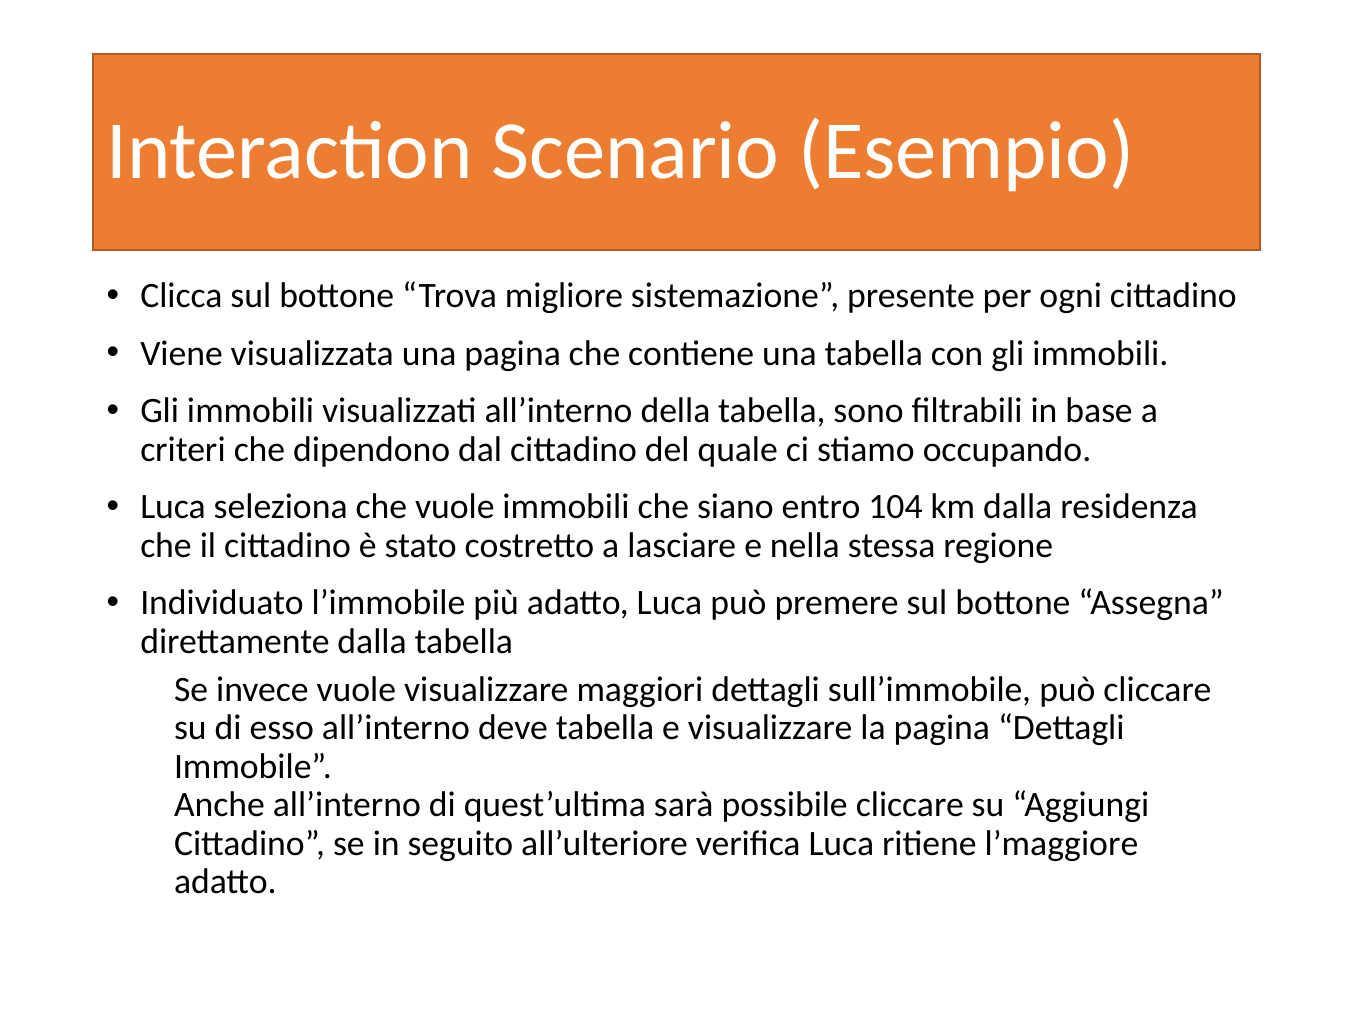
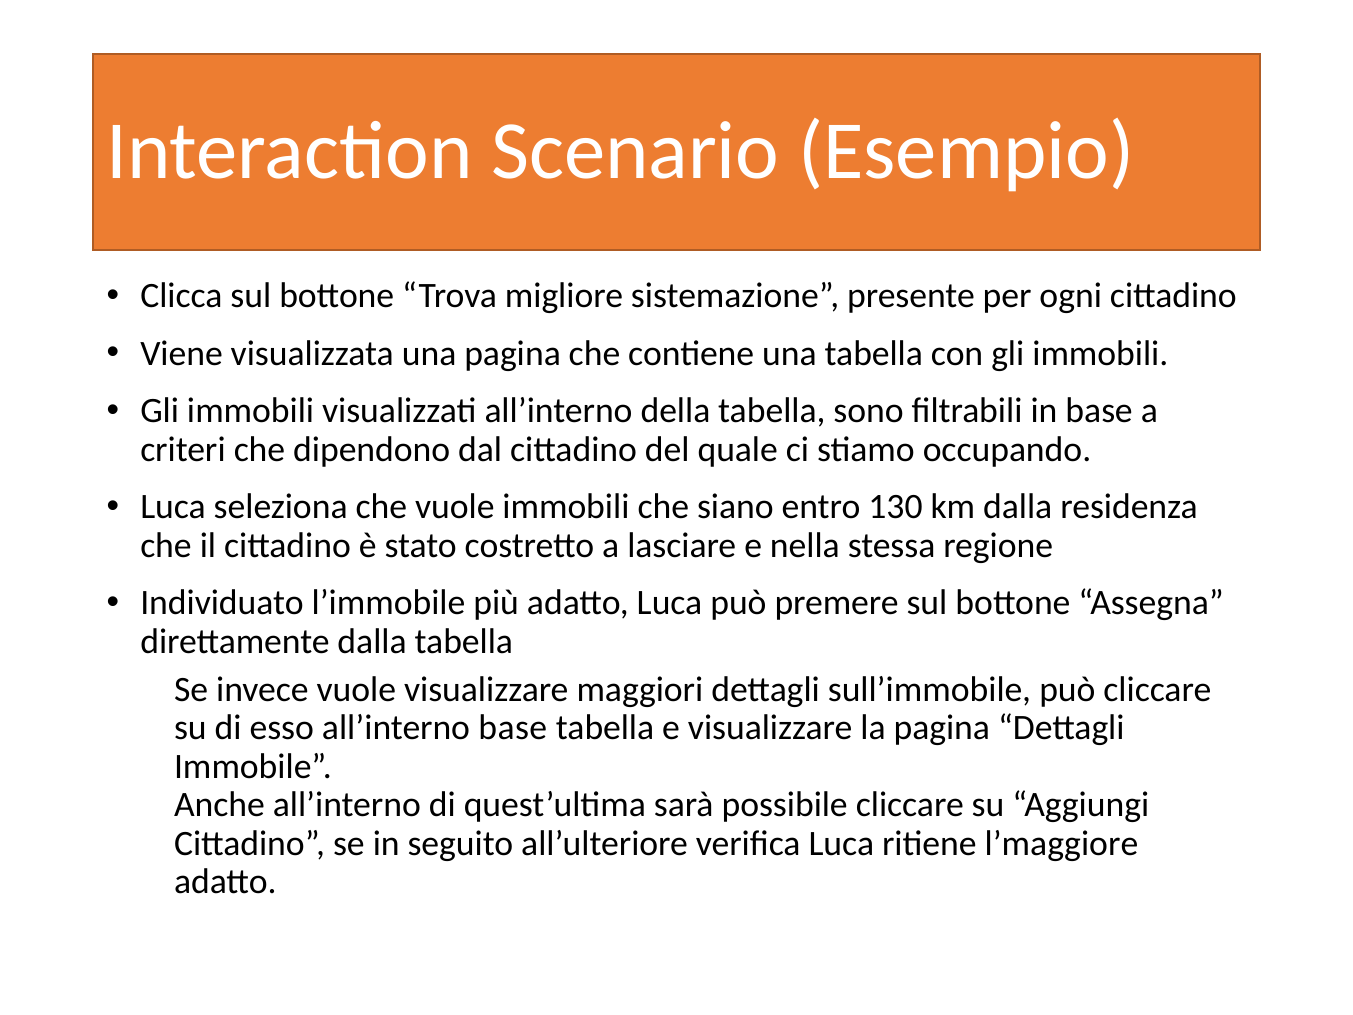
104: 104 -> 130 (896, 507)
all’interno deve: deve -> base (513, 728)
